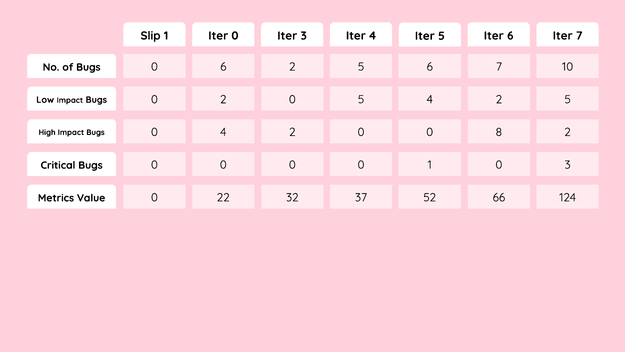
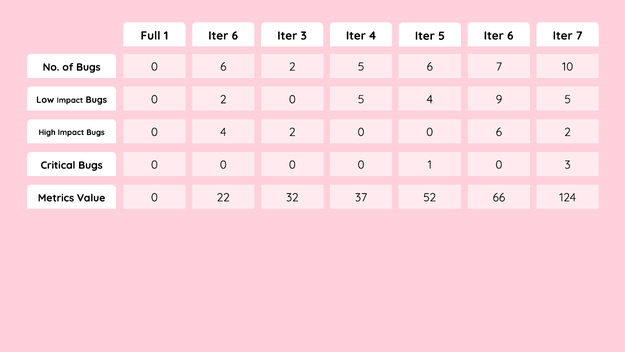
Slip: Slip -> Full (150, 36)
0: 0 -> 6 (235, 36)
4 2: 2 -> 9 (499, 99)
0 8: 8 -> 6 (499, 132)
